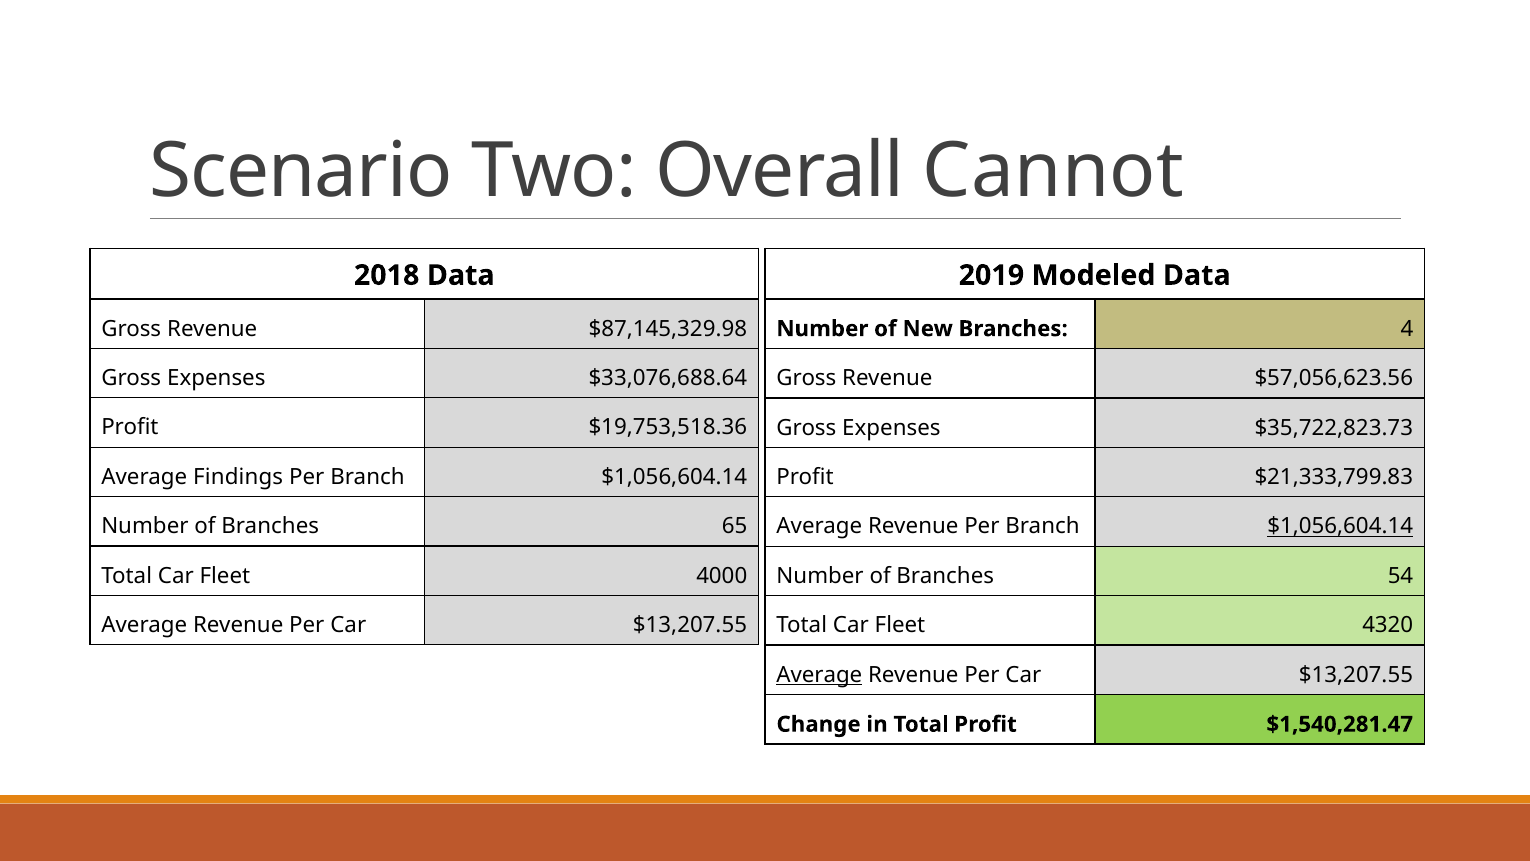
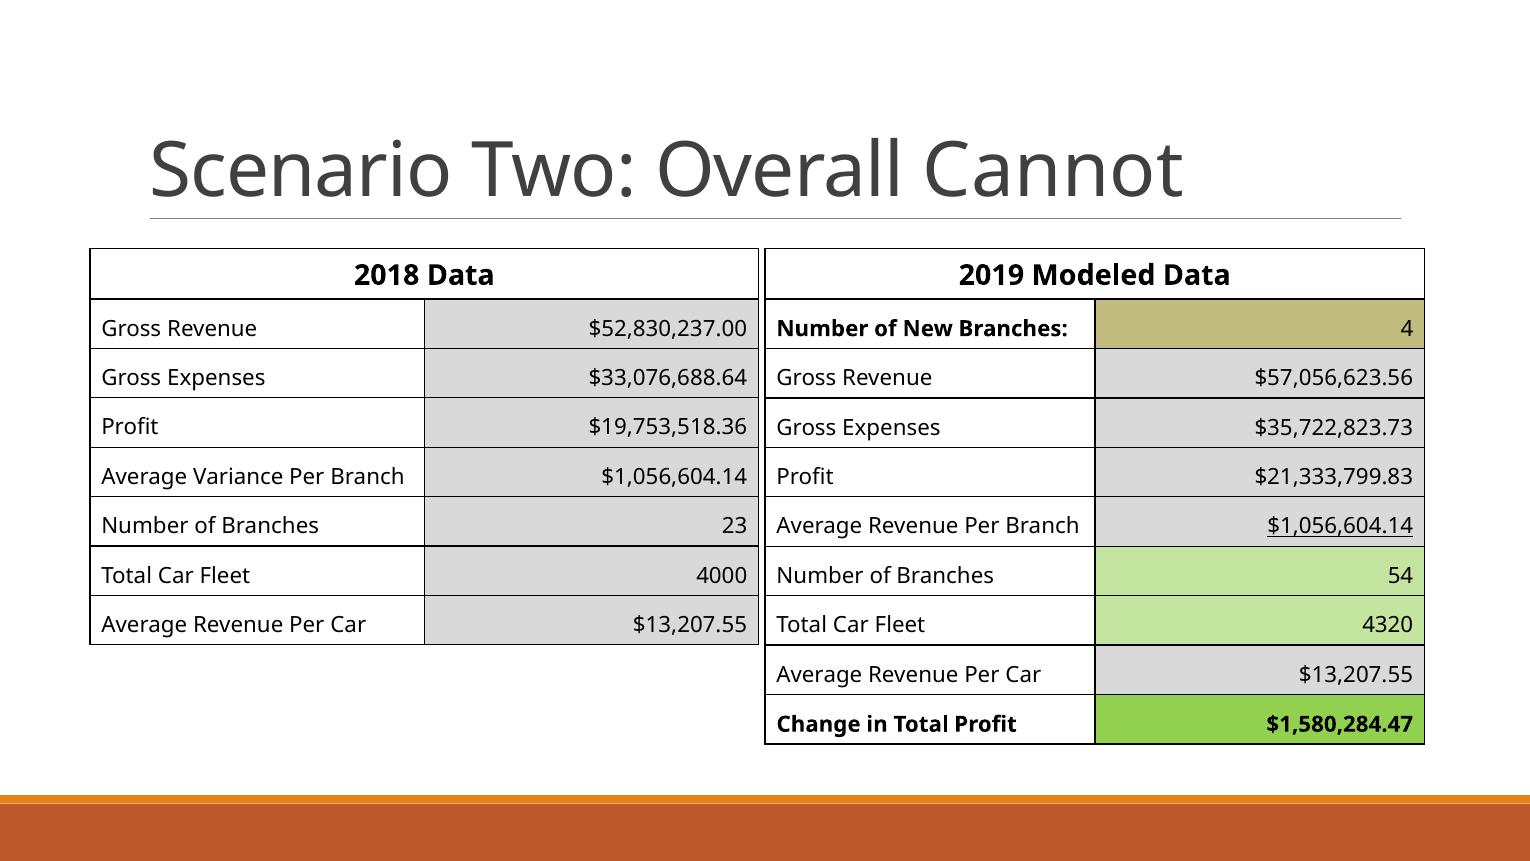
$87,145,329.98: $87,145,329.98 -> $52,830,237.00 (668, 329)
Findings: Findings -> Variance (238, 477)
65: 65 -> 23 (735, 526)
Average underline: present -> none (819, 675)
$1,540,281.47: $1,540,281.47 -> $1,580,284.47 (1340, 724)
